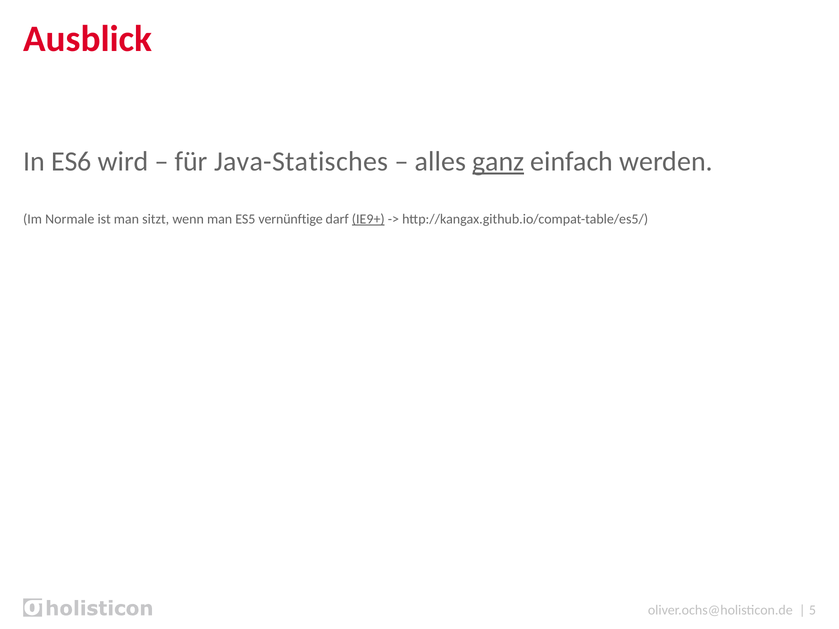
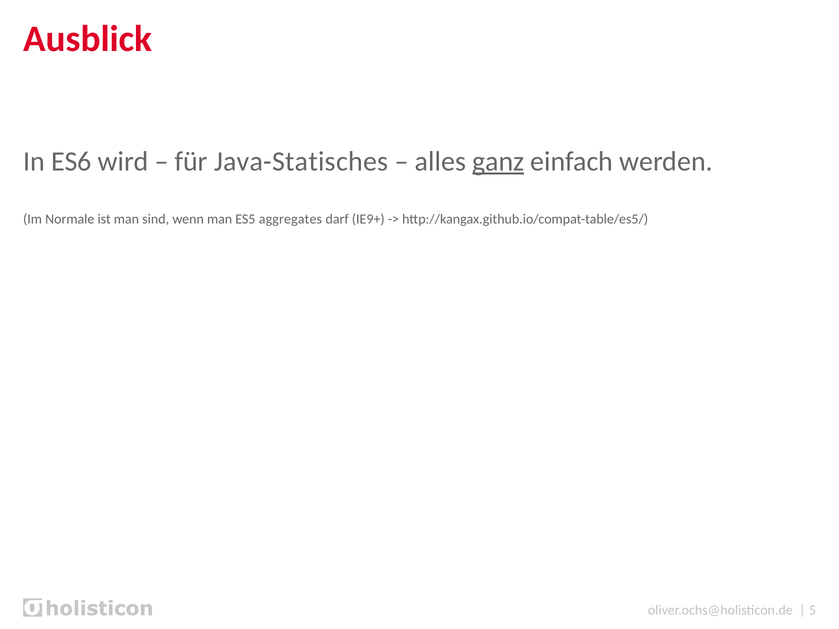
sitzt: sitzt -> sind (156, 219)
vernünftige: vernünftige -> aggregates (290, 219)
IE9+ underline: present -> none (368, 219)
